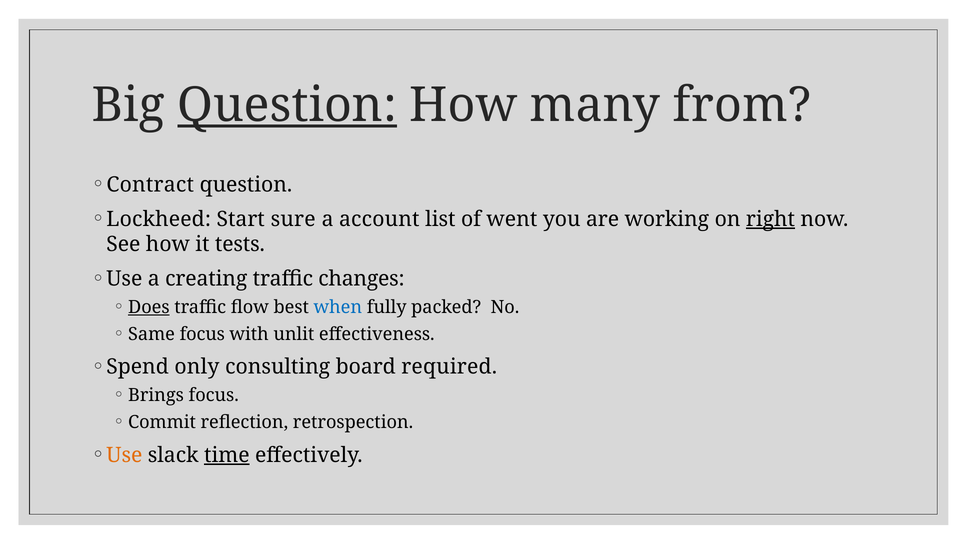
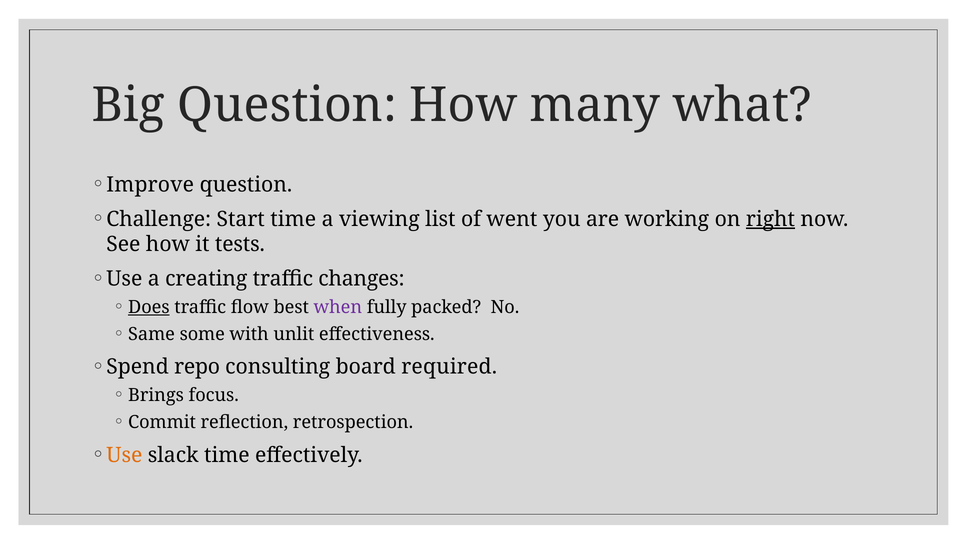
Question underline: present -> none (287, 105)
from: from -> what (742, 105)
Contract: Contract -> Improve (150, 185)
Lockheed: Lockheed -> Challenge (159, 219)
Start sure: sure -> time (293, 219)
account: account -> viewing (379, 219)
when colour: blue -> purple (338, 307)
Same focus: focus -> some (202, 334)
only: only -> repo (197, 367)
time underline: present -> none (227, 455)
